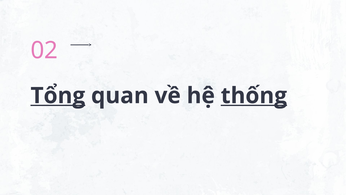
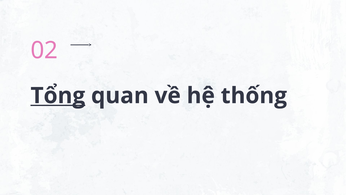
thống underline: present -> none (254, 96)
